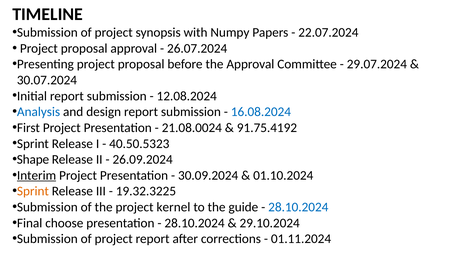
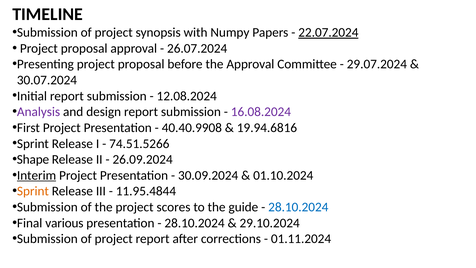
22.07.2024 underline: none -> present (328, 32)
Analysis colour: blue -> purple (39, 112)
16.08.2024 colour: blue -> purple (261, 112)
21.08.0024: 21.08.0024 -> 40.40.9908 (192, 128)
91.75.4192: 91.75.4192 -> 19.94.6816 (267, 128)
40.50.5323: 40.50.5323 -> 74.51.5266 (139, 144)
19.32.3225: 19.32.3225 -> 11.95.4844 (146, 191)
kernel: kernel -> scores (173, 207)
choose: choose -> various (64, 223)
